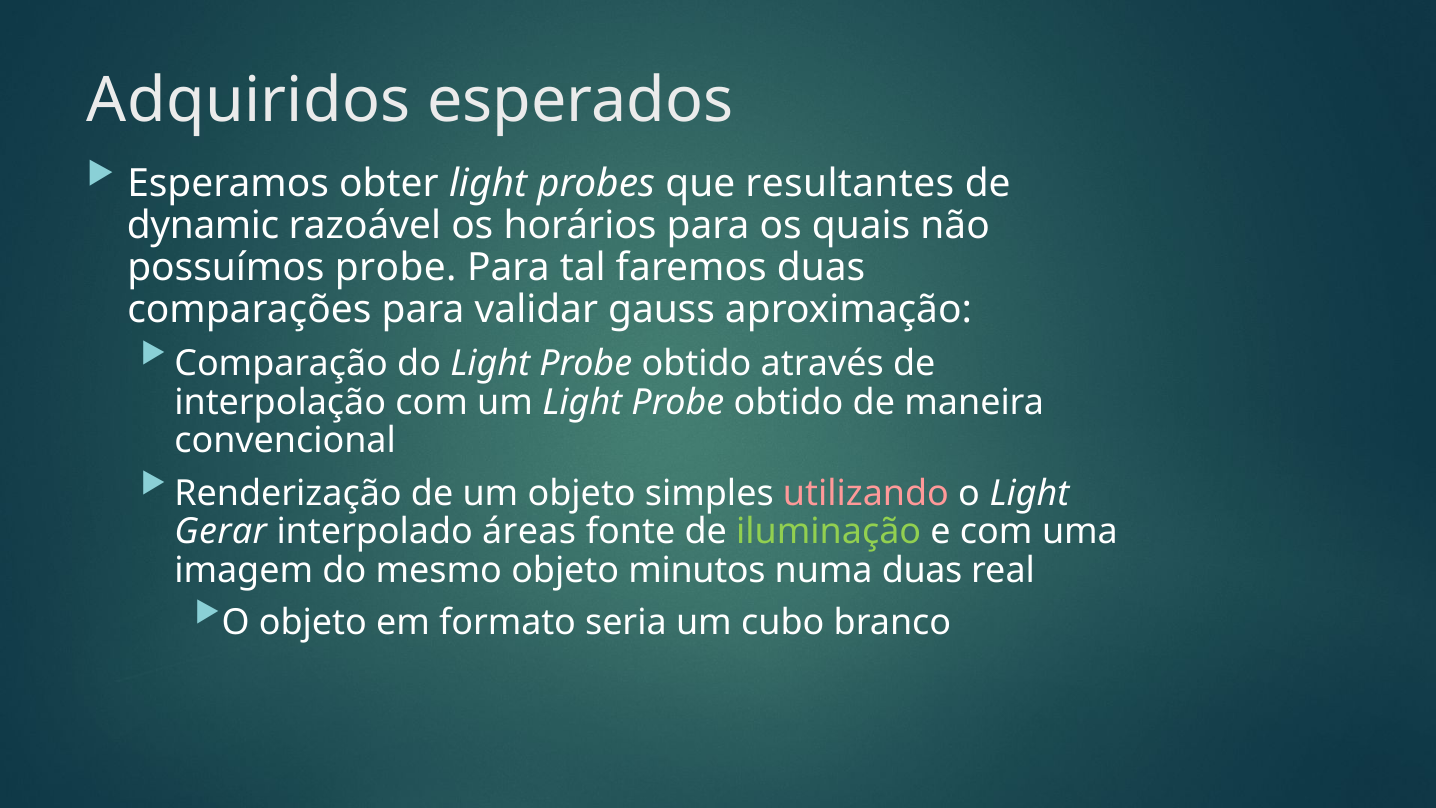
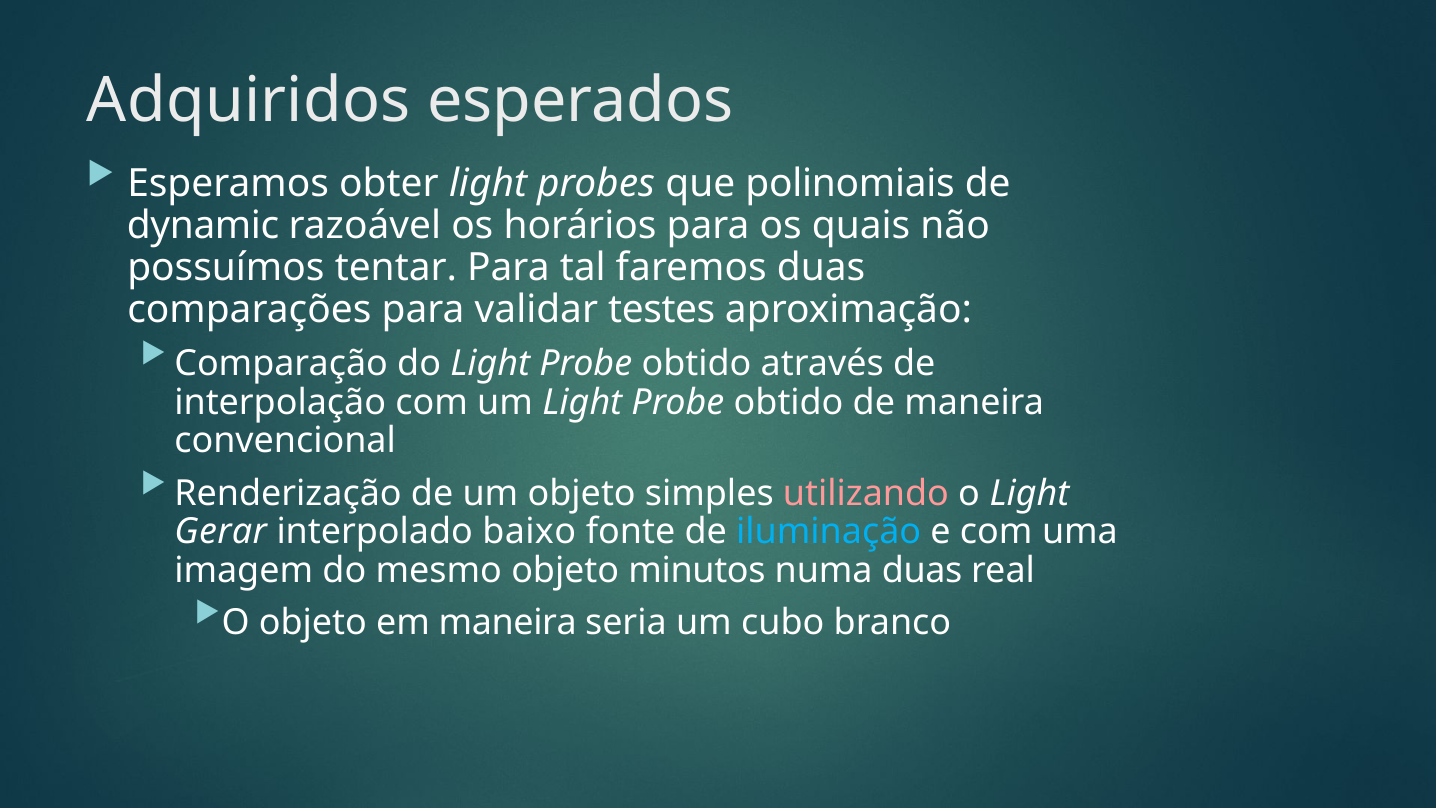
resultantes: resultantes -> polinomiais (850, 184)
possuímos probe: probe -> tentar (396, 268)
gauss: gauss -> testes (662, 310)
áreas: áreas -> baixo (529, 532)
iluminação colour: light green -> light blue (829, 532)
em formato: formato -> maneira (508, 623)
